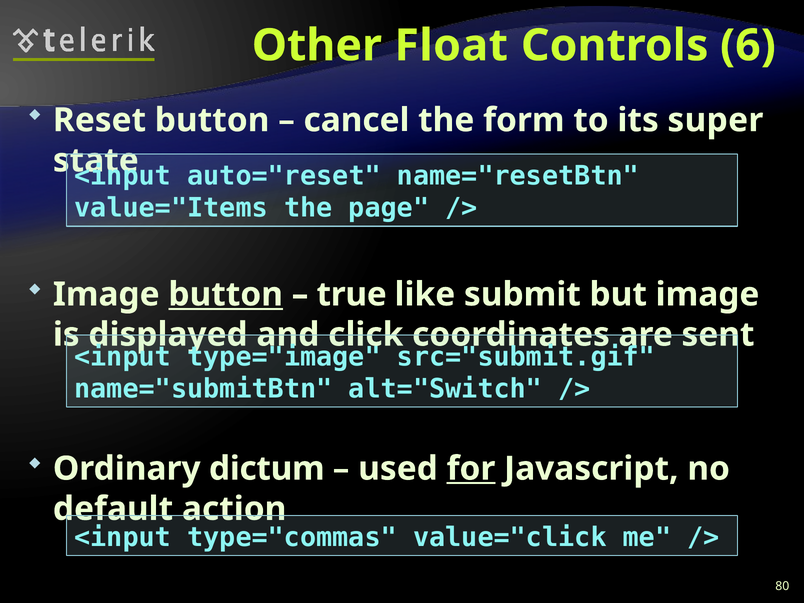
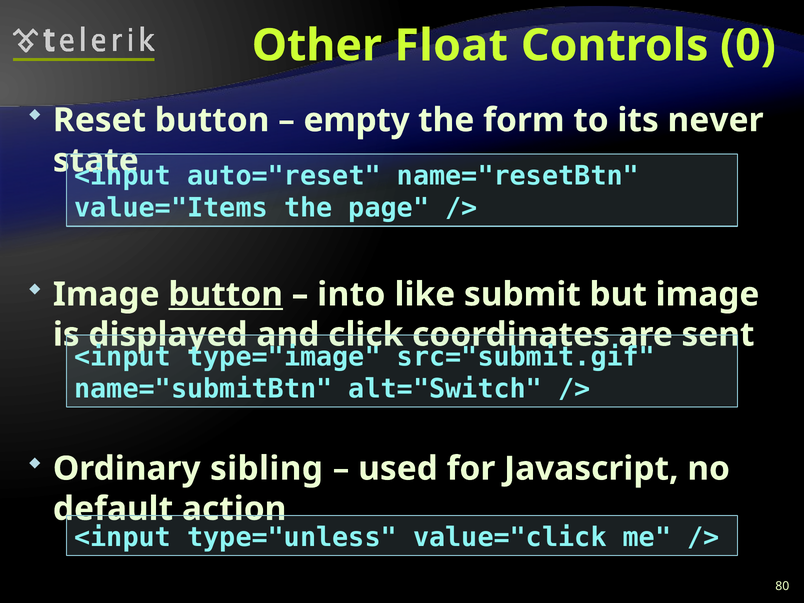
6: 6 -> 0 (748, 46)
cancel: cancel -> empty (357, 120)
super: super -> never (716, 120)
true: true -> into (351, 294)
dictum: dictum -> sibling (266, 469)
for underline: present -> none (471, 469)
type="commas: type="commas -> type="unless (292, 537)
